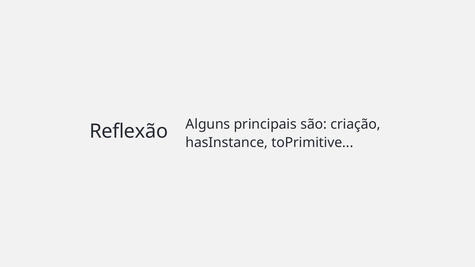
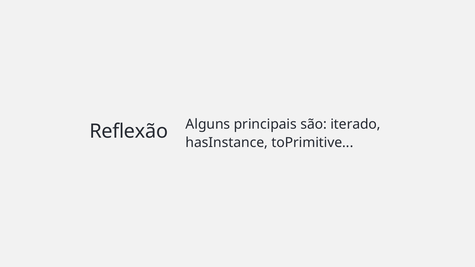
criação: criação -> iterado (356, 124)
